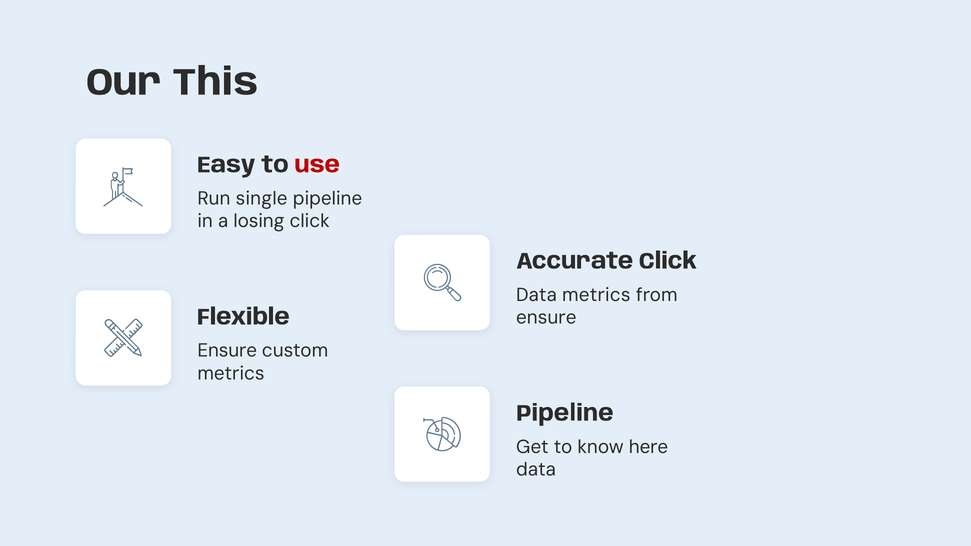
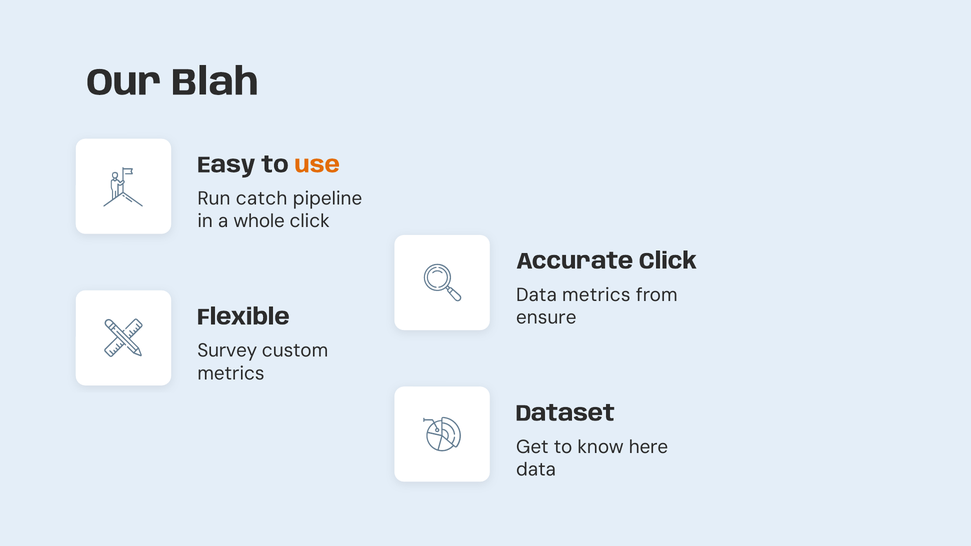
This: This -> Blah (215, 82)
use colour: red -> orange (317, 165)
single: single -> catch (262, 199)
losing: losing -> whole (259, 221)
Ensure: Ensure -> Survey (227, 351)
Pipeline: Pipeline -> Dataset (565, 413)
